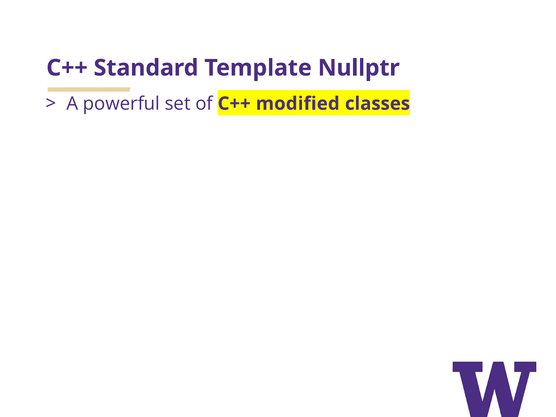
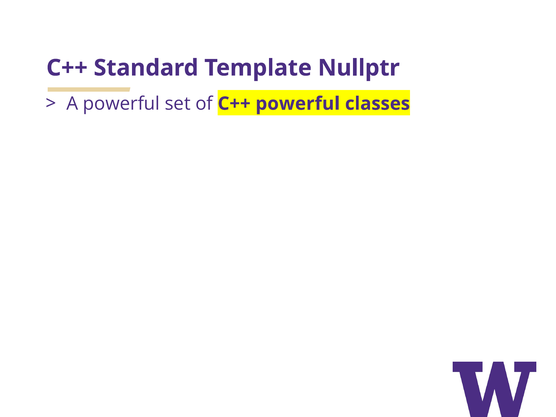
C++ modified: modified -> powerful (298, 104)
